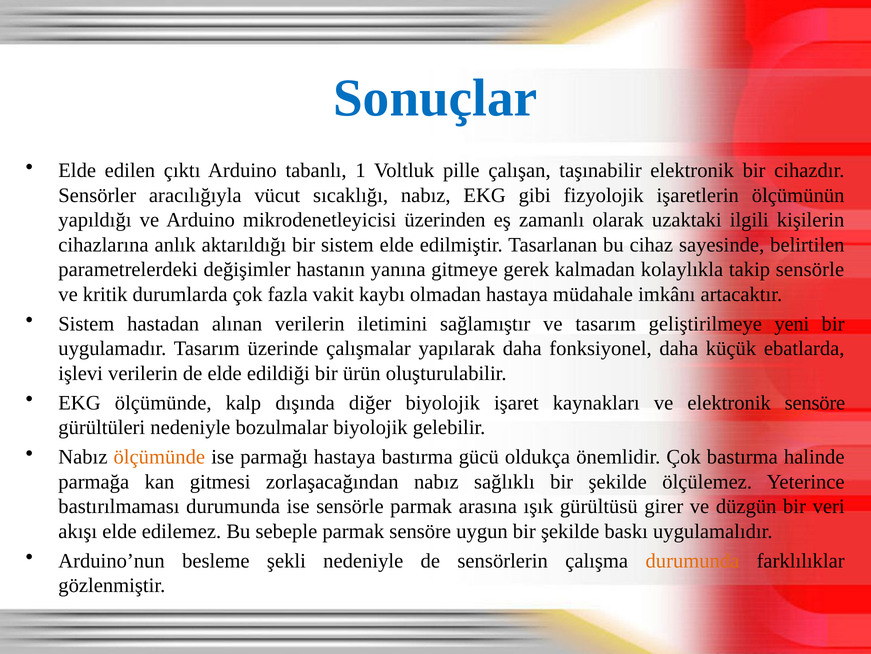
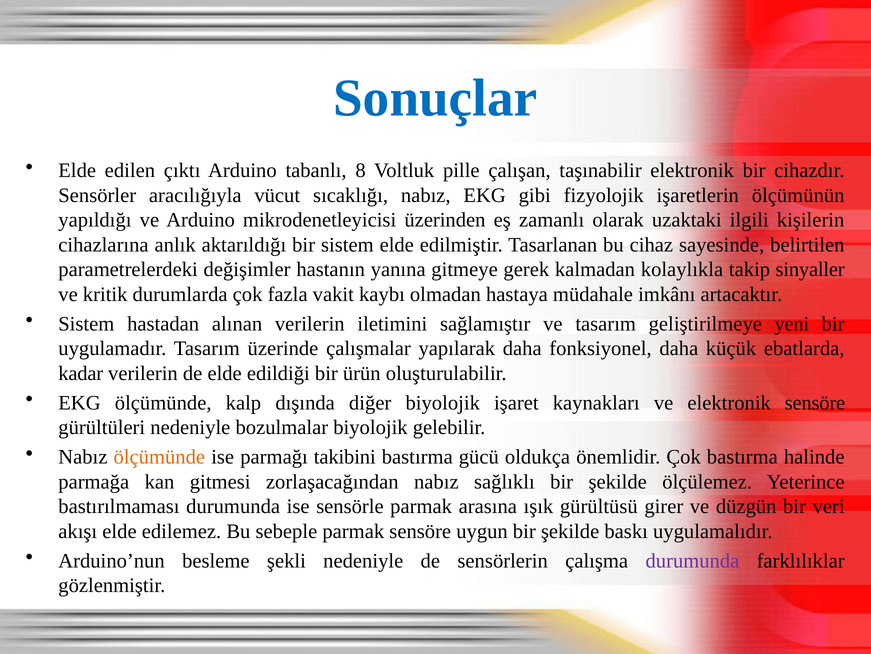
1: 1 -> 8 (361, 170)
takip sensörle: sensörle -> sinyaller (810, 269)
işlevi: işlevi -> kadar (81, 373)
parmağı hastaya: hastaya -> takibini (345, 457)
durumunda colour: orange -> purple (692, 560)
